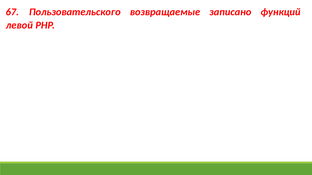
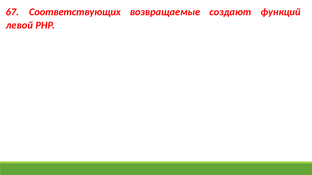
Пользовательского: Пользовательского -> Соответствующих (75, 12)
записано: записано -> создают (230, 12)
